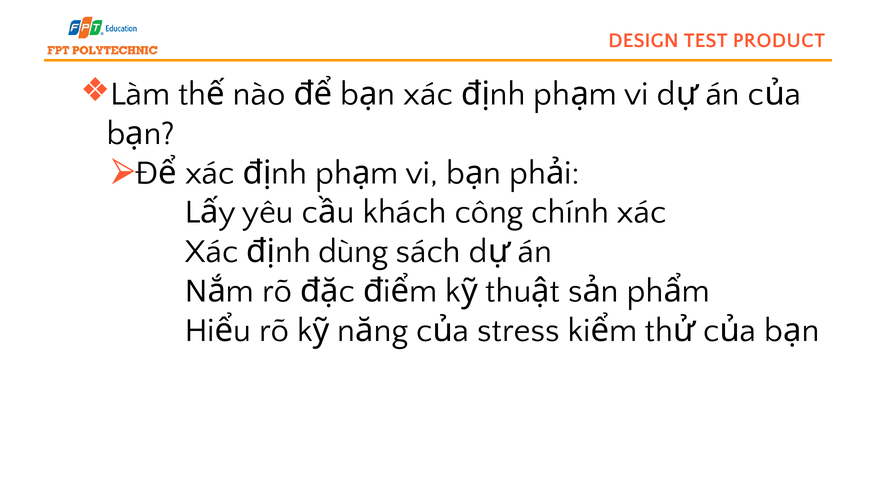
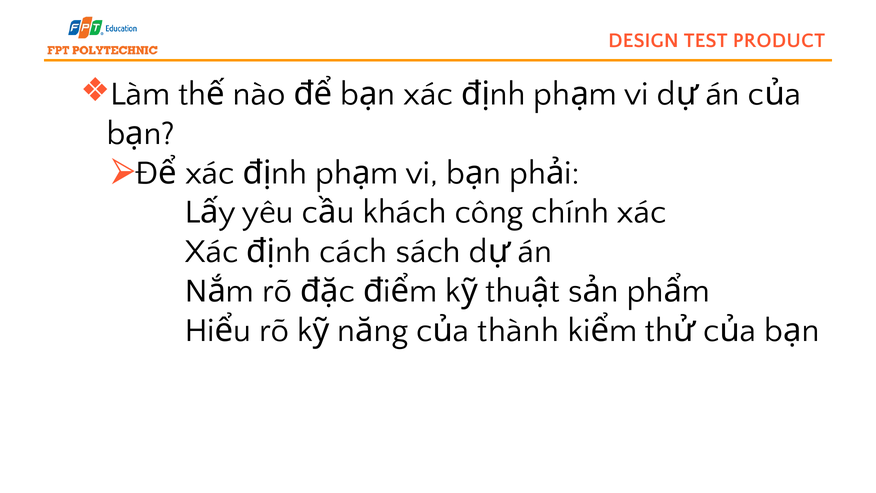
dùng: dùng -> cách (353, 251)
stress: stress -> thành (518, 330)
